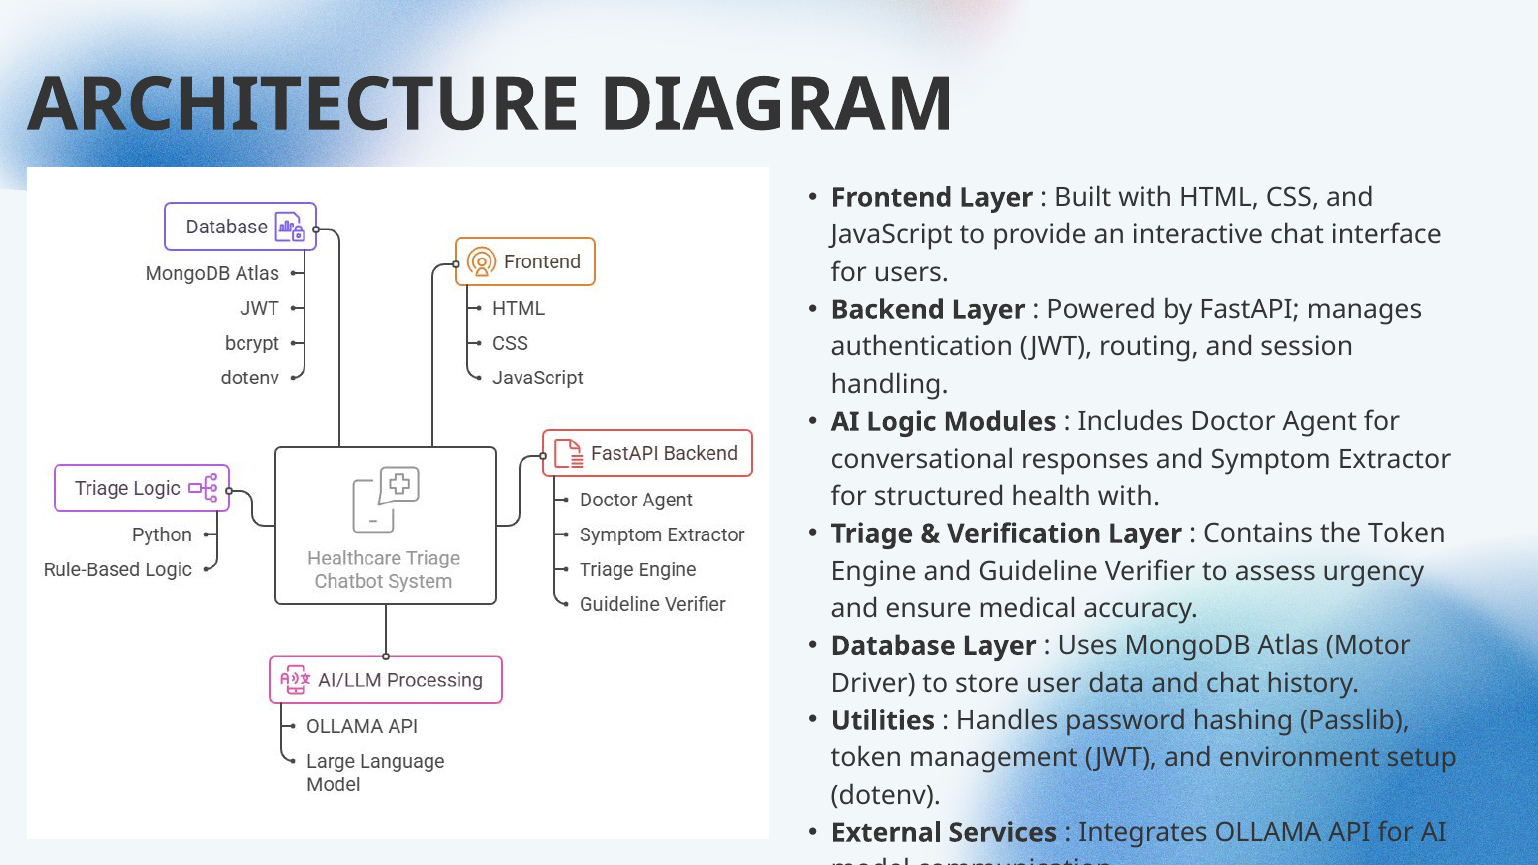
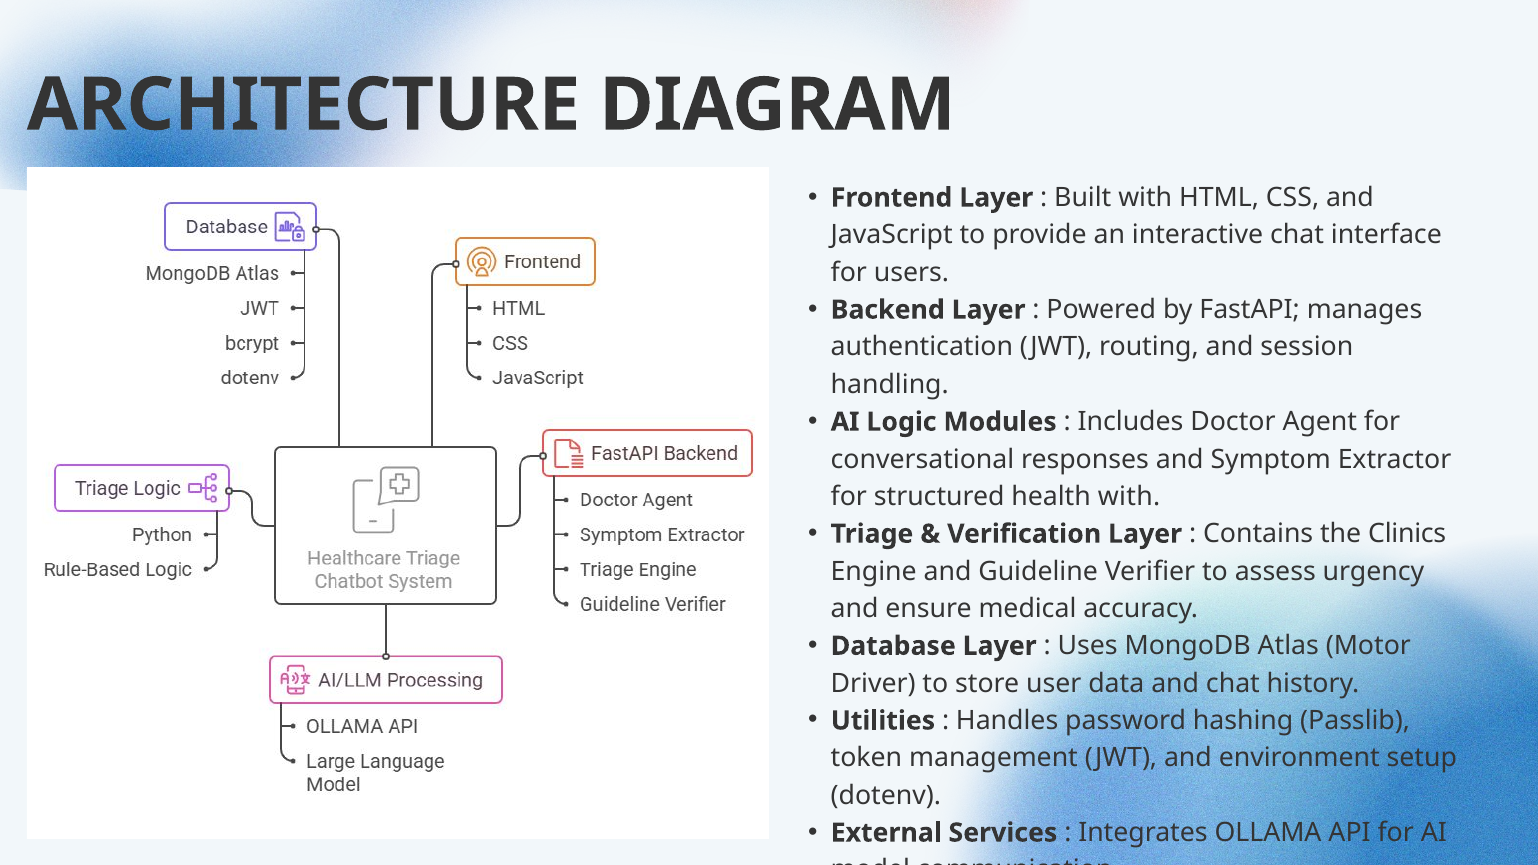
the Token: Token -> Clinics (1407, 534)
